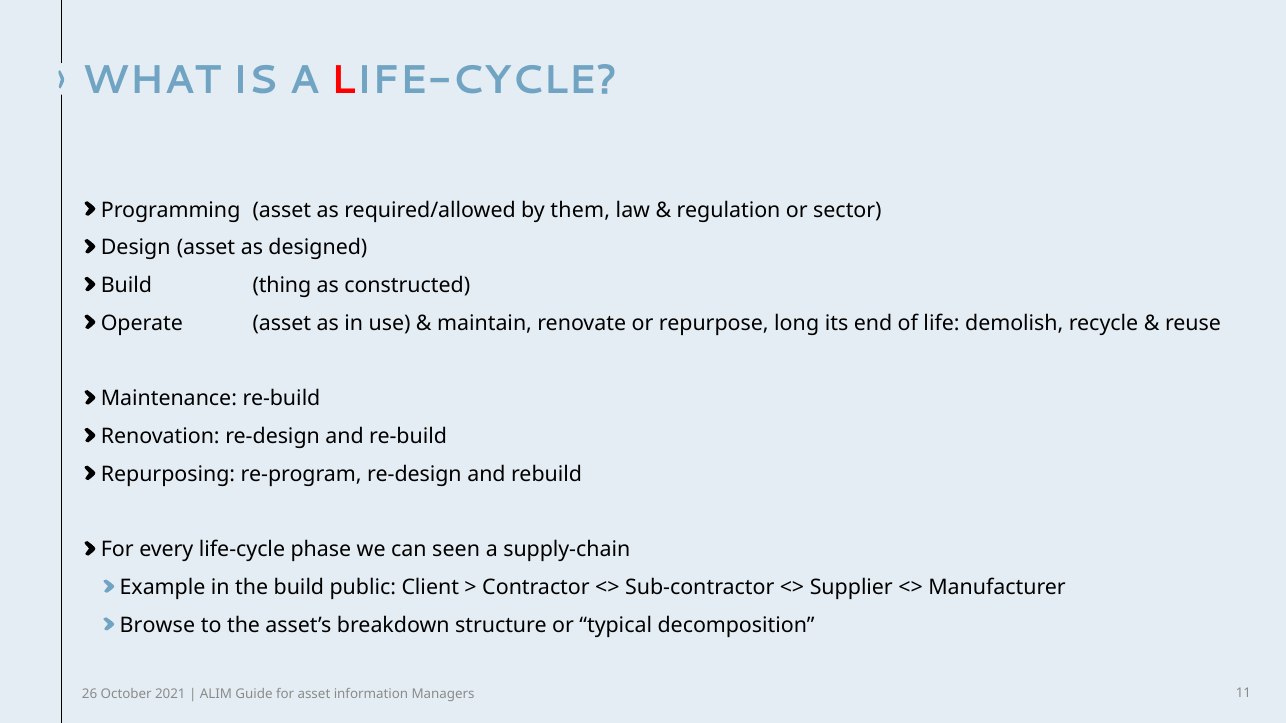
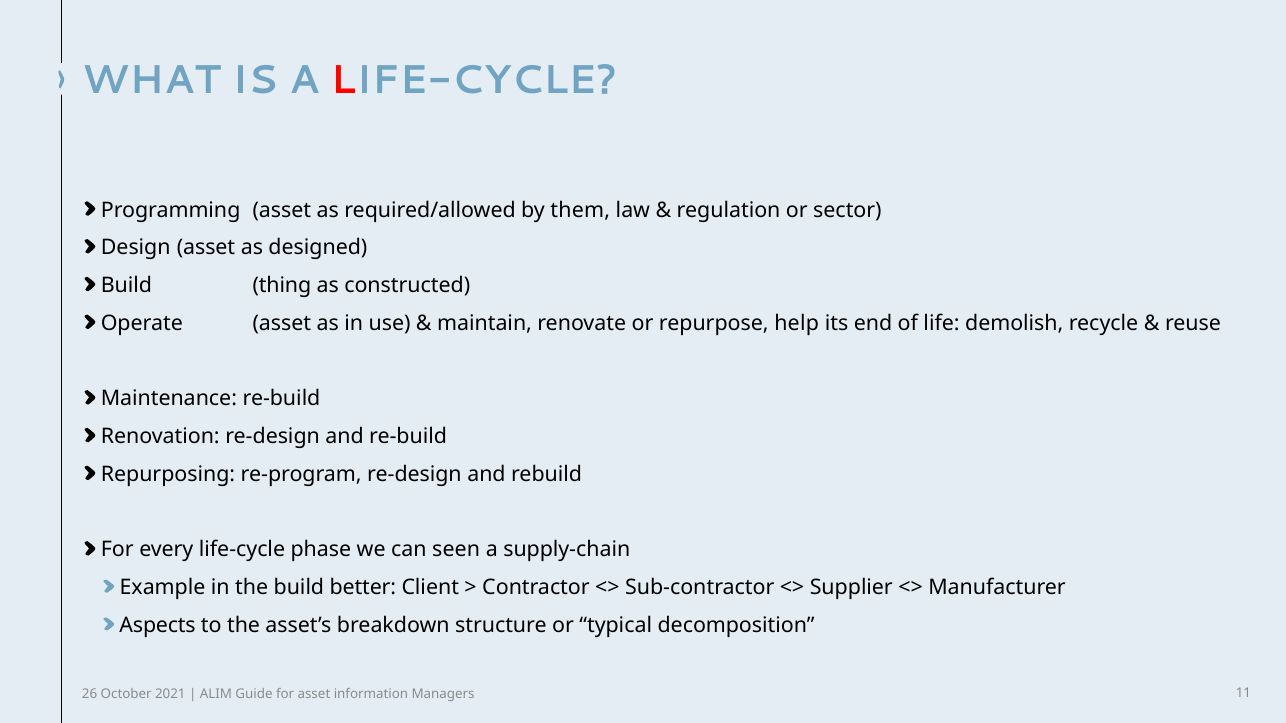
long: long -> help (797, 323)
public: public -> better (363, 588)
Browse: Browse -> Aspects (158, 626)
